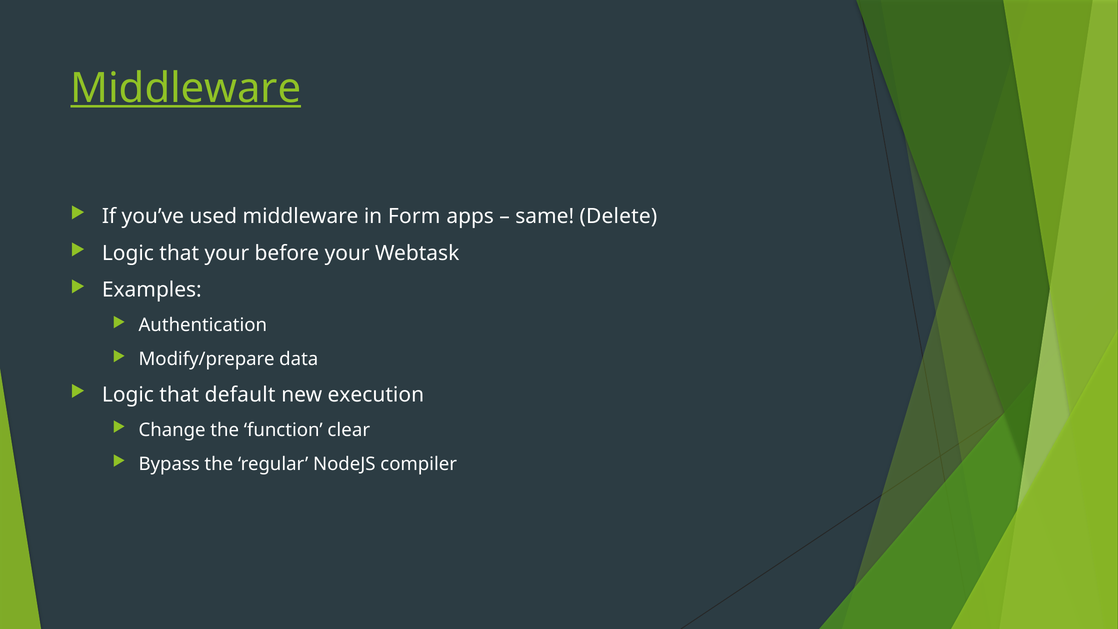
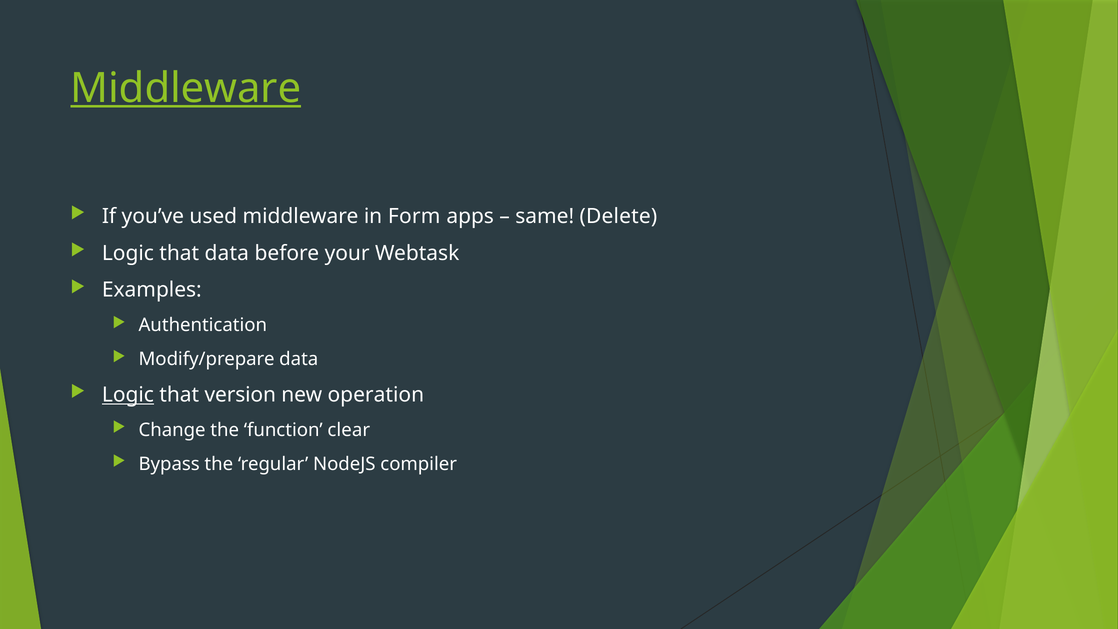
that your: your -> data (227, 253)
Logic underline: none -> present (128, 395)
default: default -> version (240, 395)
execution: execution -> operation (376, 395)
